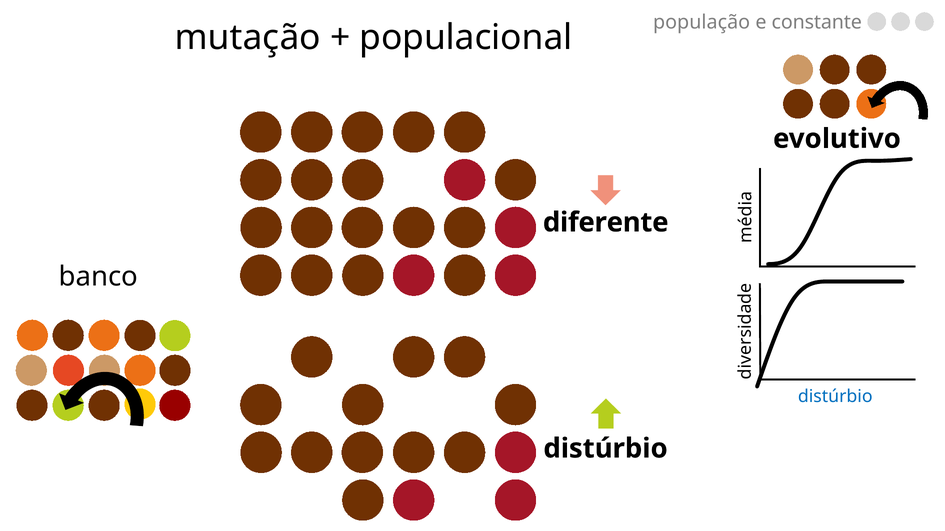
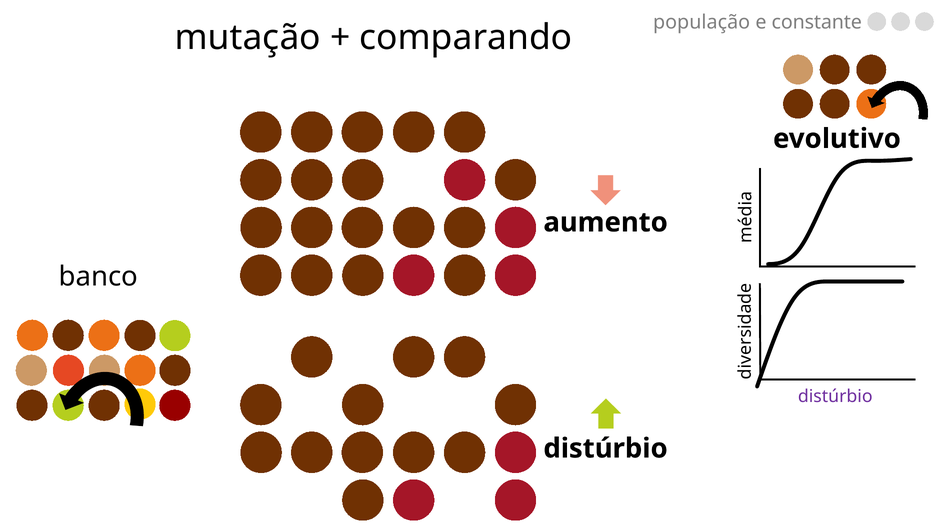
populacional: populacional -> comparando (466, 37)
diferente: diferente -> aumento (606, 223)
distúrbio colour: blue -> purple (835, 397)
